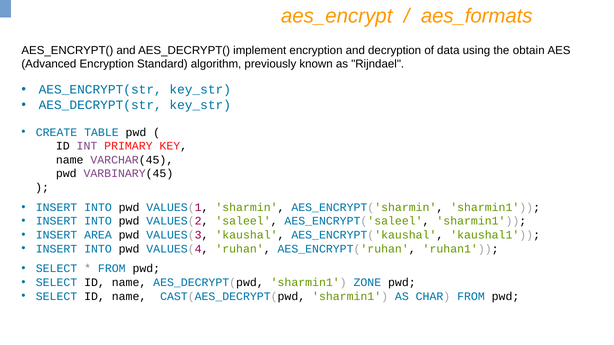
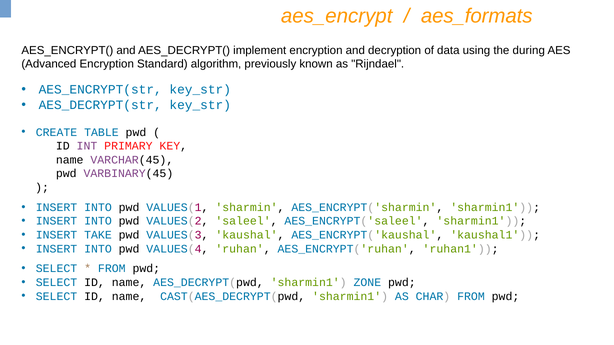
obtain: obtain -> during (529, 50)
AREA: AREA -> TAKE (98, 235)
